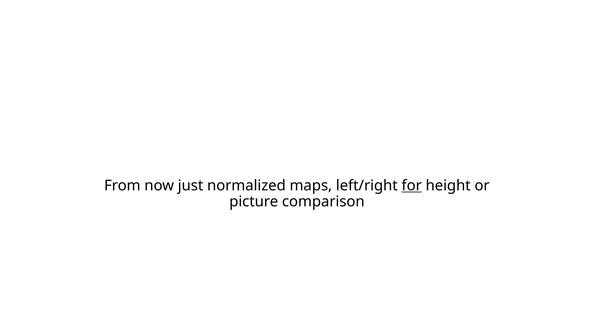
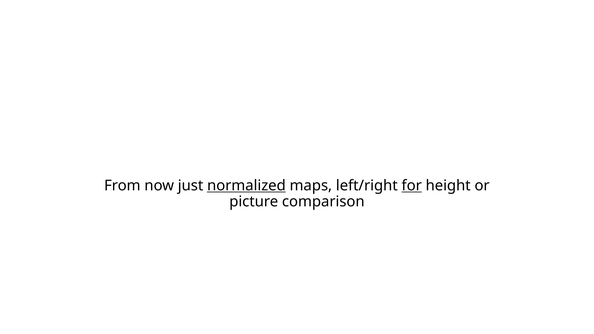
normalized underline: none -> present (246, 186)
